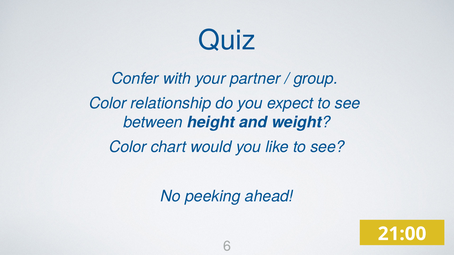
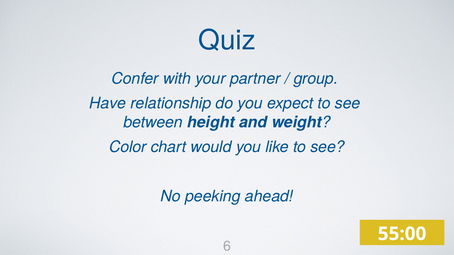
Color: Color -> Have (108, 104)
21:00: 21:00 -> 55:00 (402, 234)
